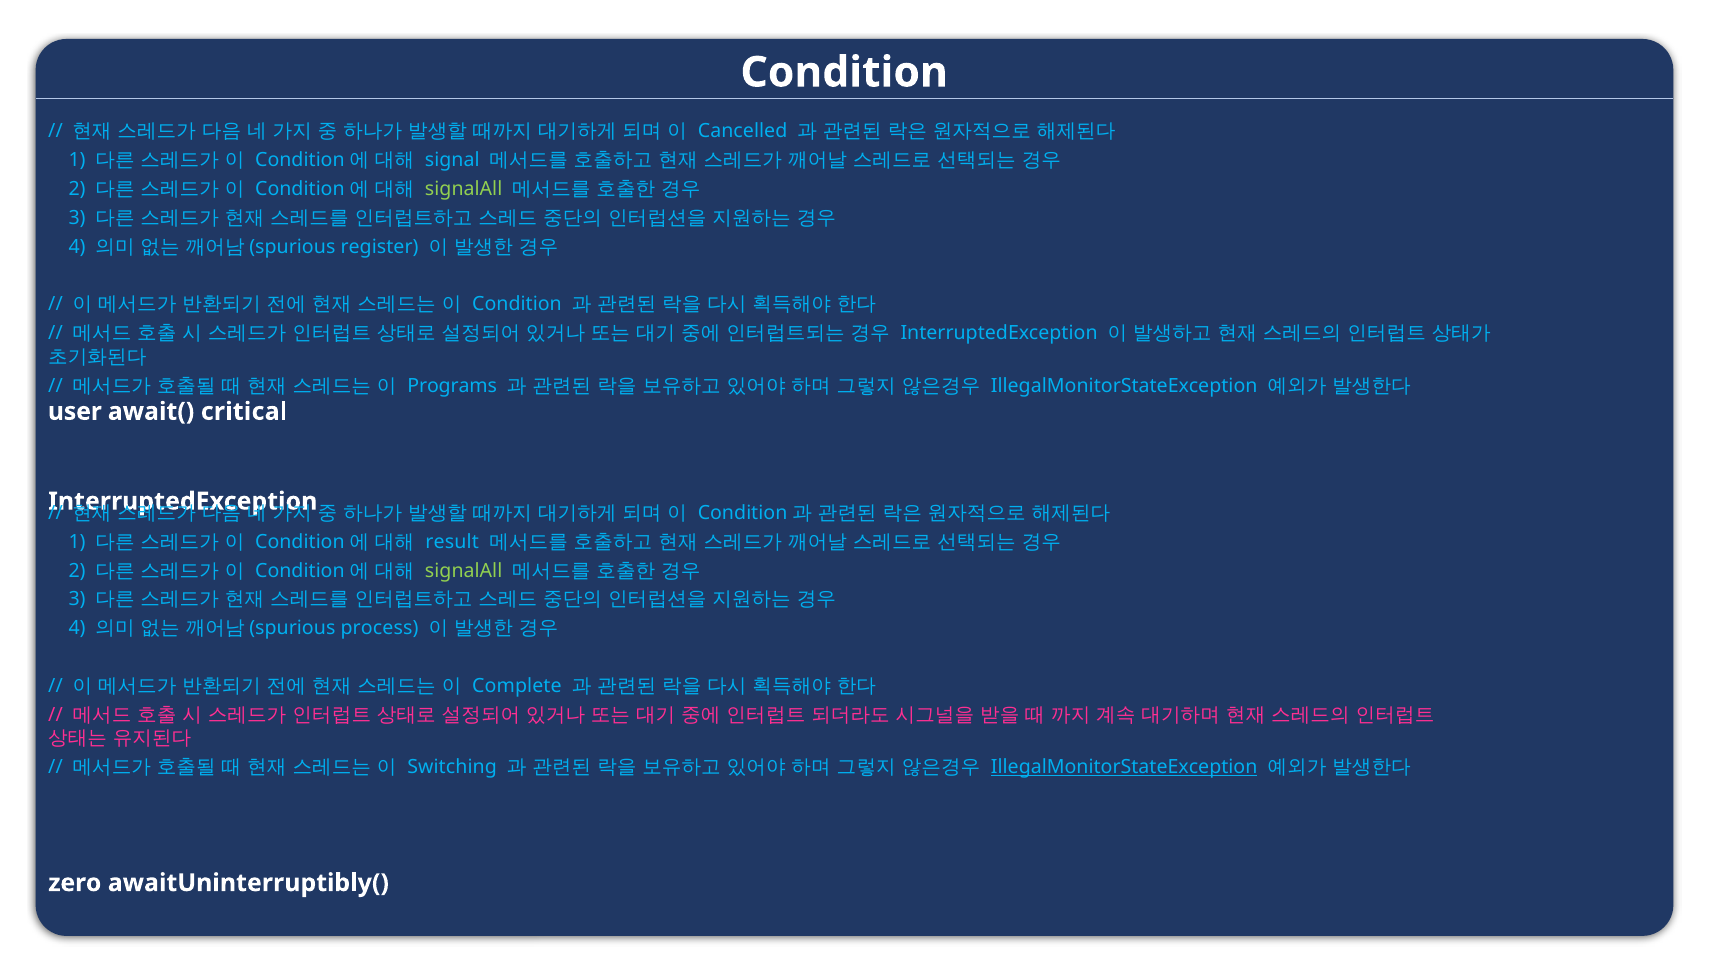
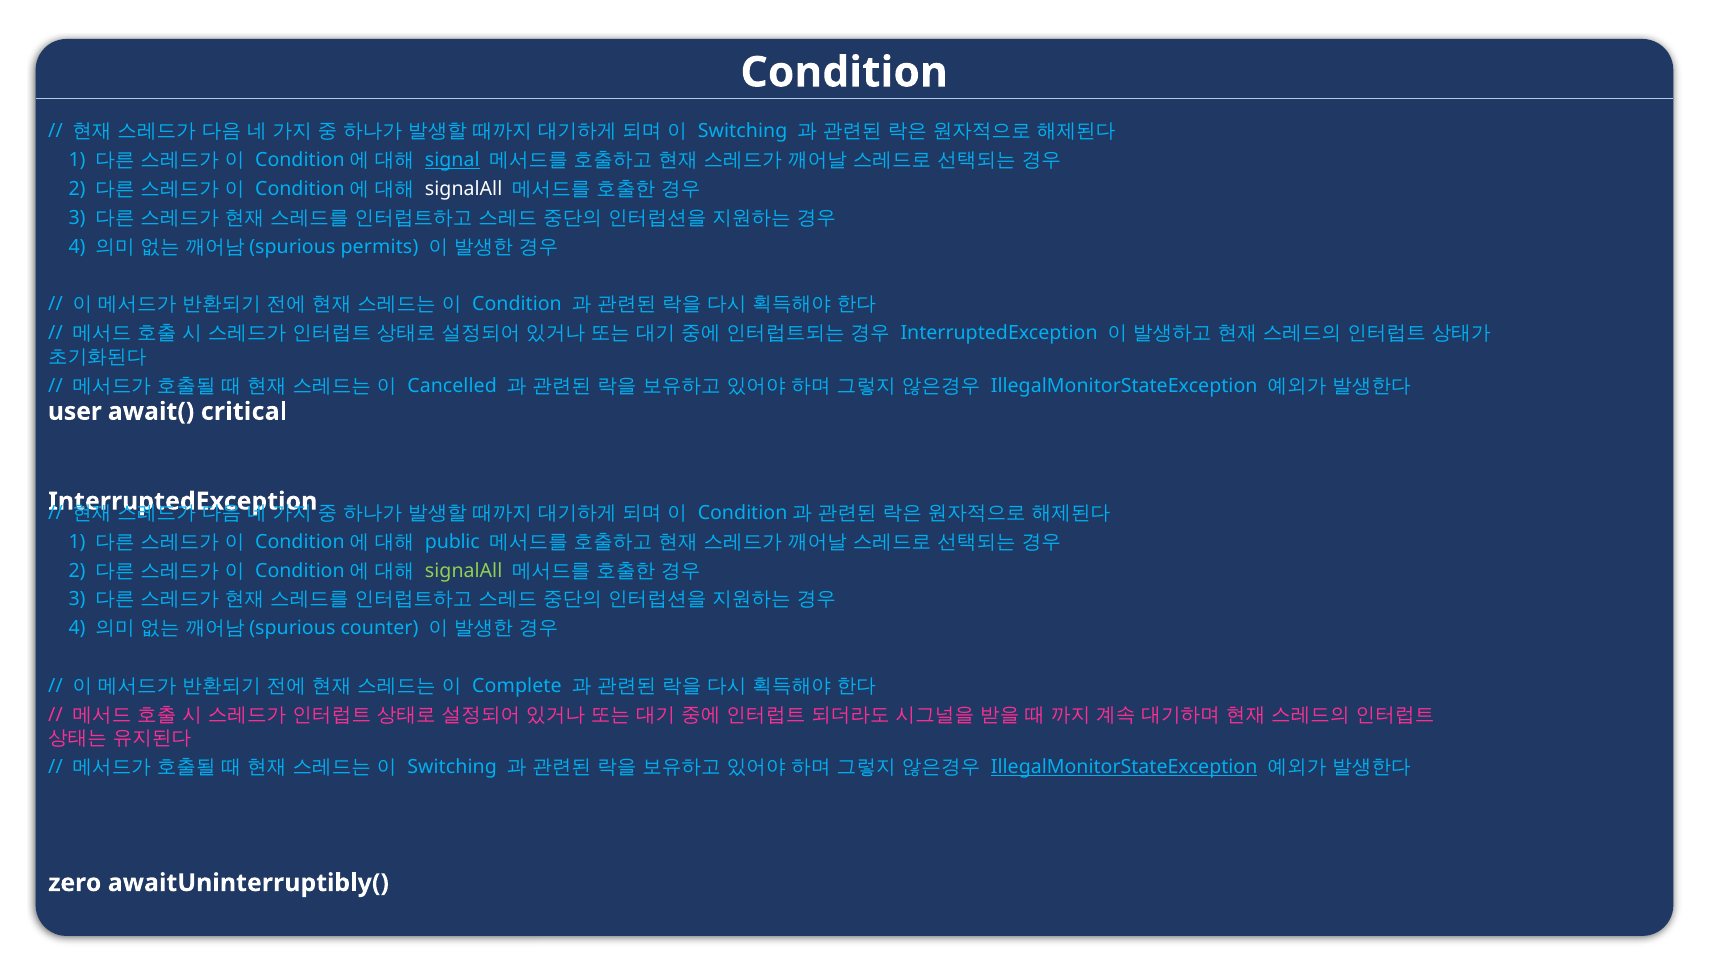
Cancelled: Cancelled -> Switching (743, 131)
signal underline: none -> present (452, 160)
signalAll colour: light green -> white (464, 189)
register: register -> permits (379, 247)
Programs: Programs -> Cancelled (452, 386)
result: result -> public (452, 542)
process: process -> counter (380, 629)
